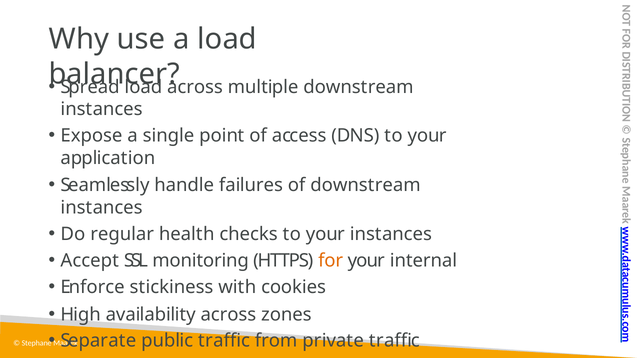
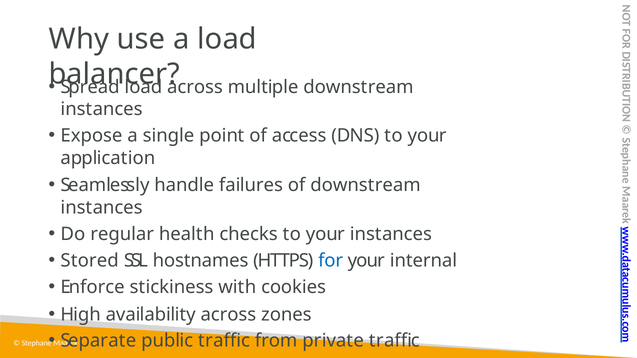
Accept: Accept -> Stored (90, 261)
monitoring: monitoring -> hostnames (201, 261)
for colour: orange -> blue (331, 261)
